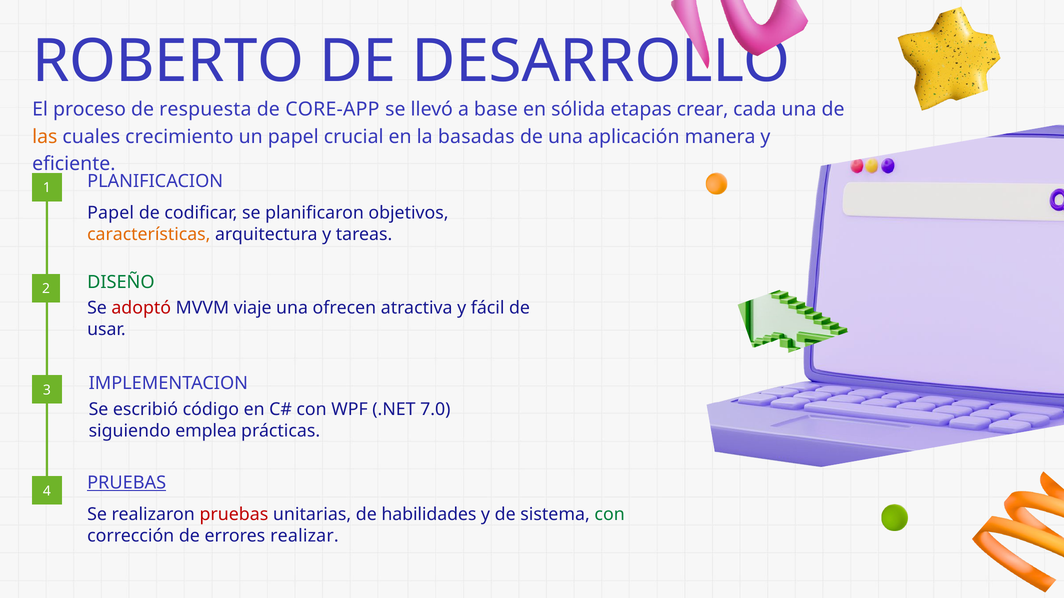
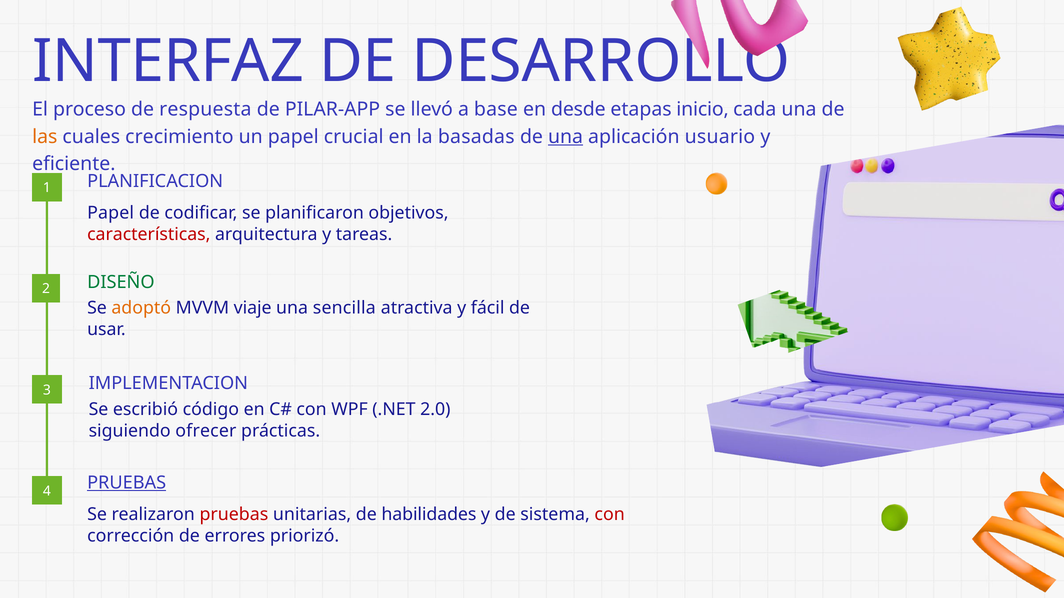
ROBERTO: ROBERTO -> INTERFAZ (168, 62)
CORE-APP: CORE-APP -> PILAR-APP (333, 109)
sólida: sólida -> desde (578, 109)
crear: crear -> inicio (703, 109)
una underline: none -> present (566, 137)
manera: manera -> usuario (720, 137)
características colour: orange -> red (149, 235)
adoptó colour: red -> orange (141, 308)
ofrecen: ofrecen -> sencilla (344, 308)
7.0: 7.0 -> 2.0 (435, 410)
emplea: emplea -> ofrecer (206, 431)
con colour: green -> red (610, 515)
realizar: realizar -> priorizó (305, 537)
